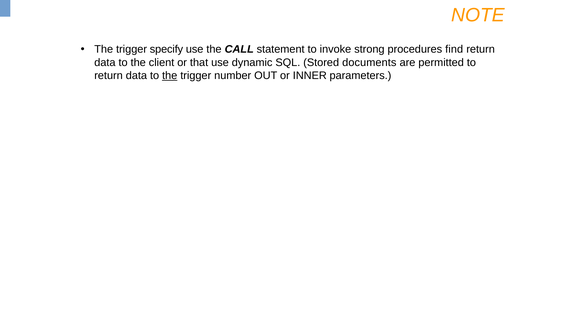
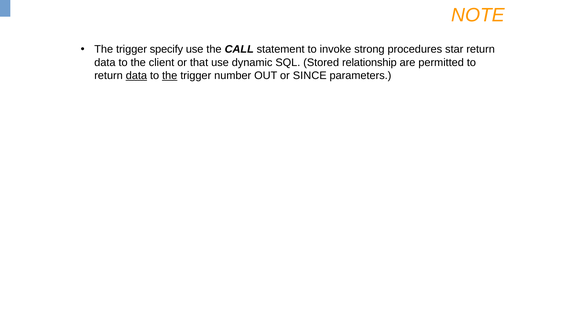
find: find -> star (454, 49)
documents: documents -> relationship (369, 63)
data underline: none -> present (136, 76)
INNER: INNER -> SINCE (310, 76)
